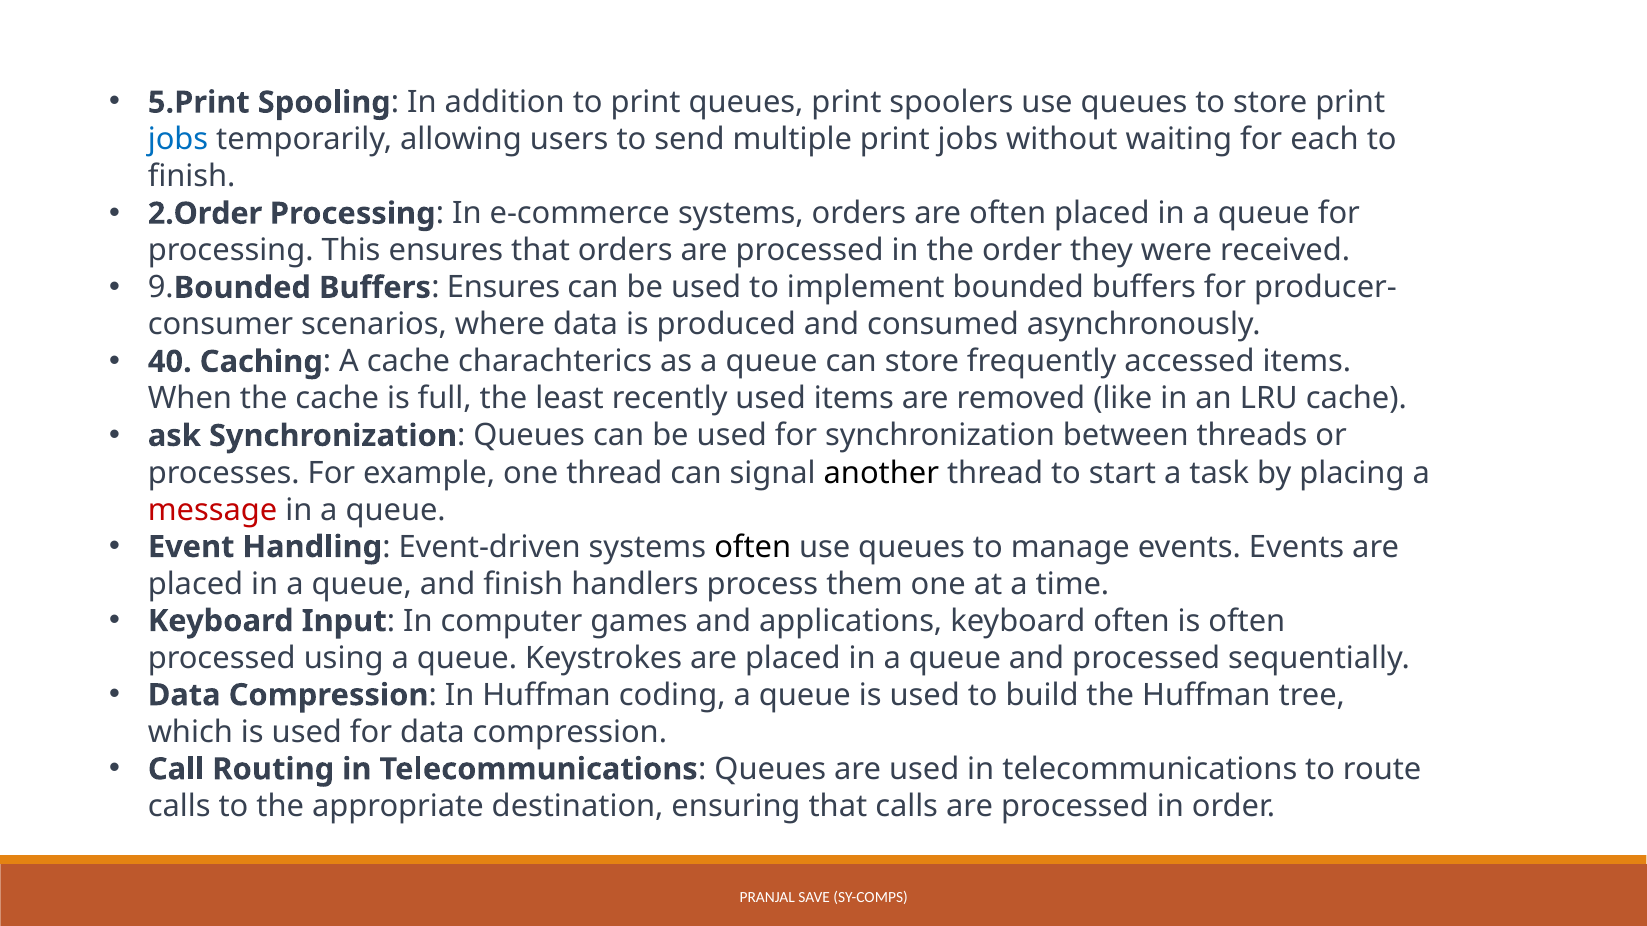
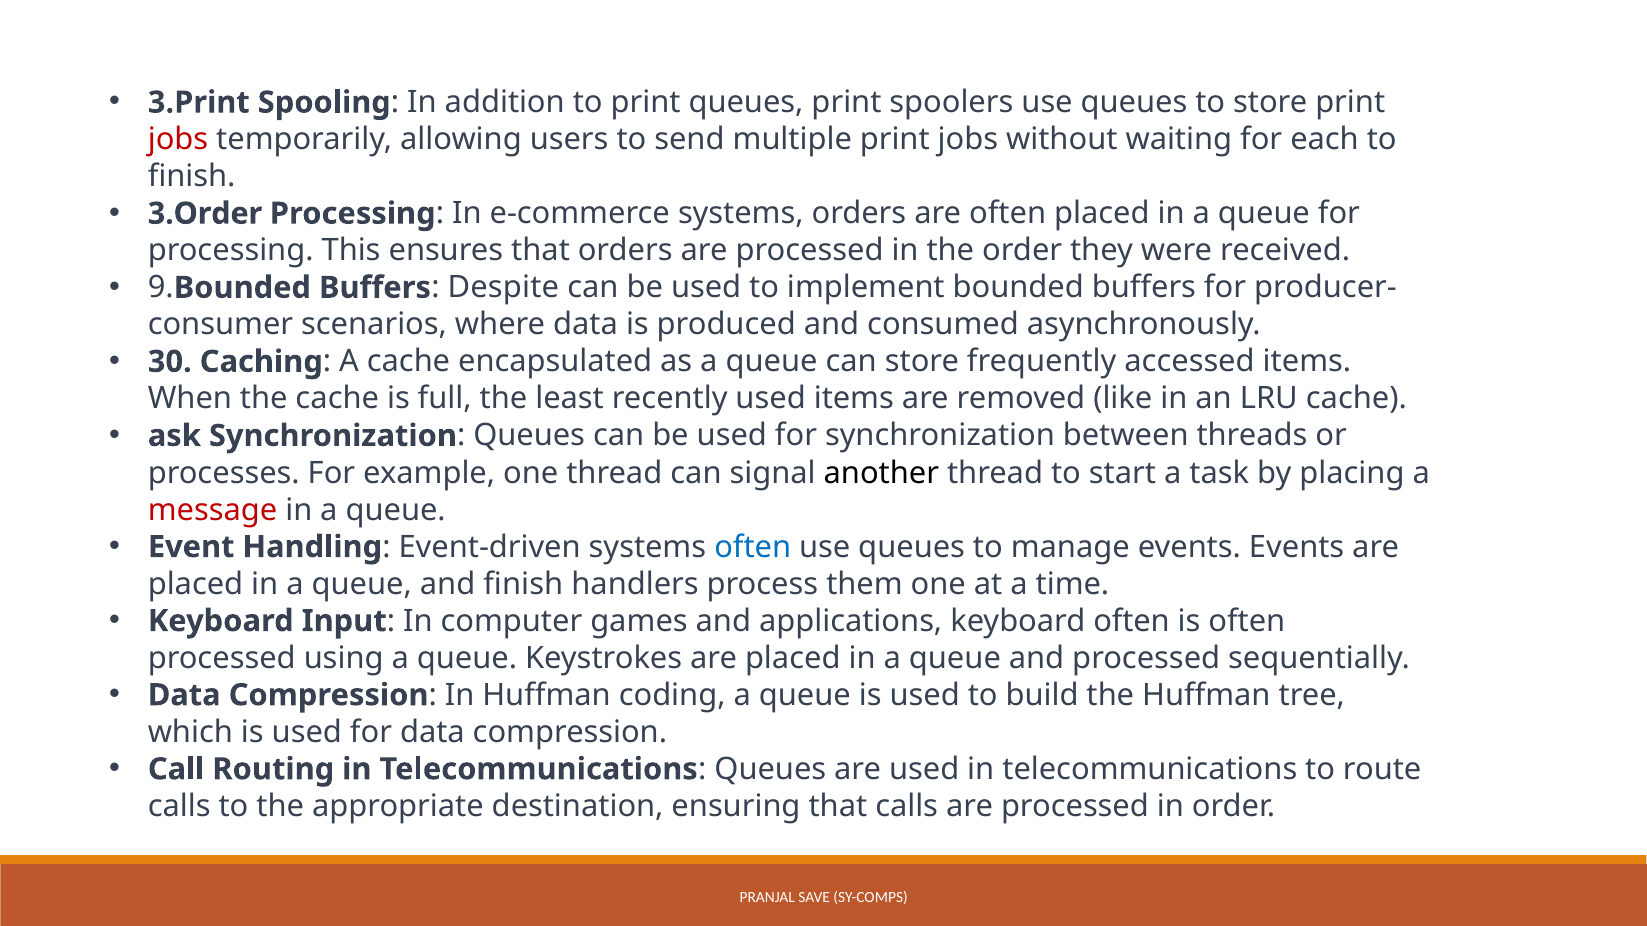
5.Print: 5.Print -> 3.Print (199, 102)
jobs colour: blue -> red (178, 140)
2.Order: 2.Order -> 3.Order (205, 214)
Ensures: Ensures -> Despite (503, 288)
40: 40 -> 30 (170, 362)
charachterics: charachterics -> encapsulated (555, 362)
often colour: black -> blue (753, 547)
